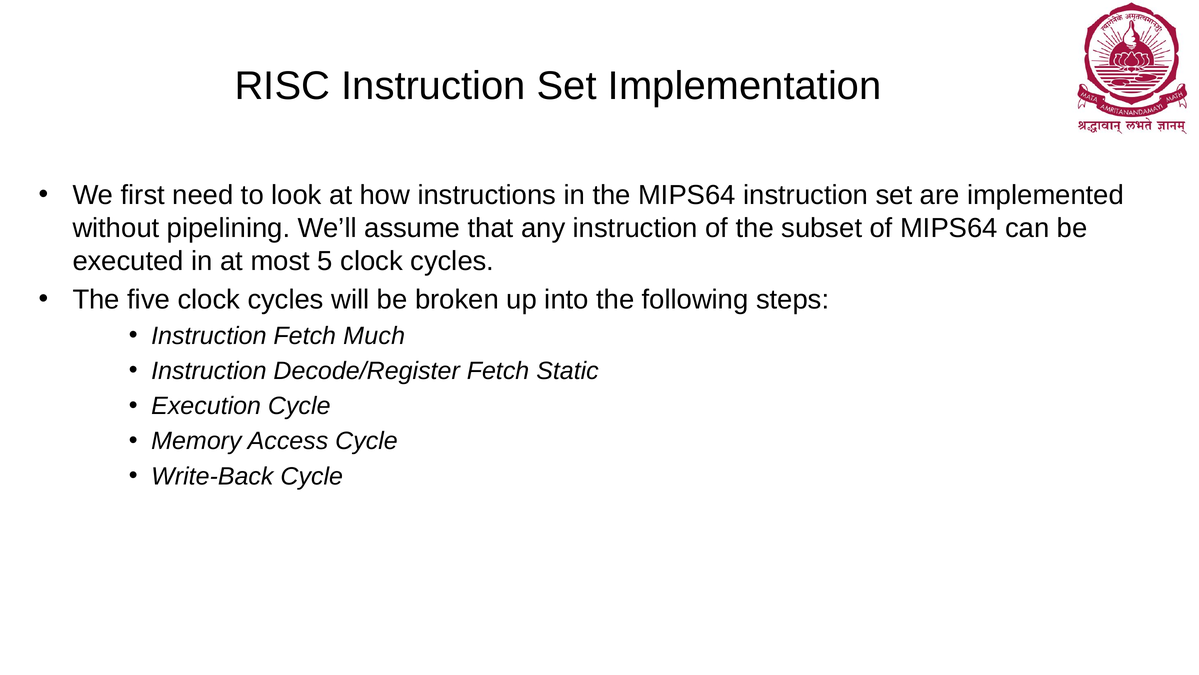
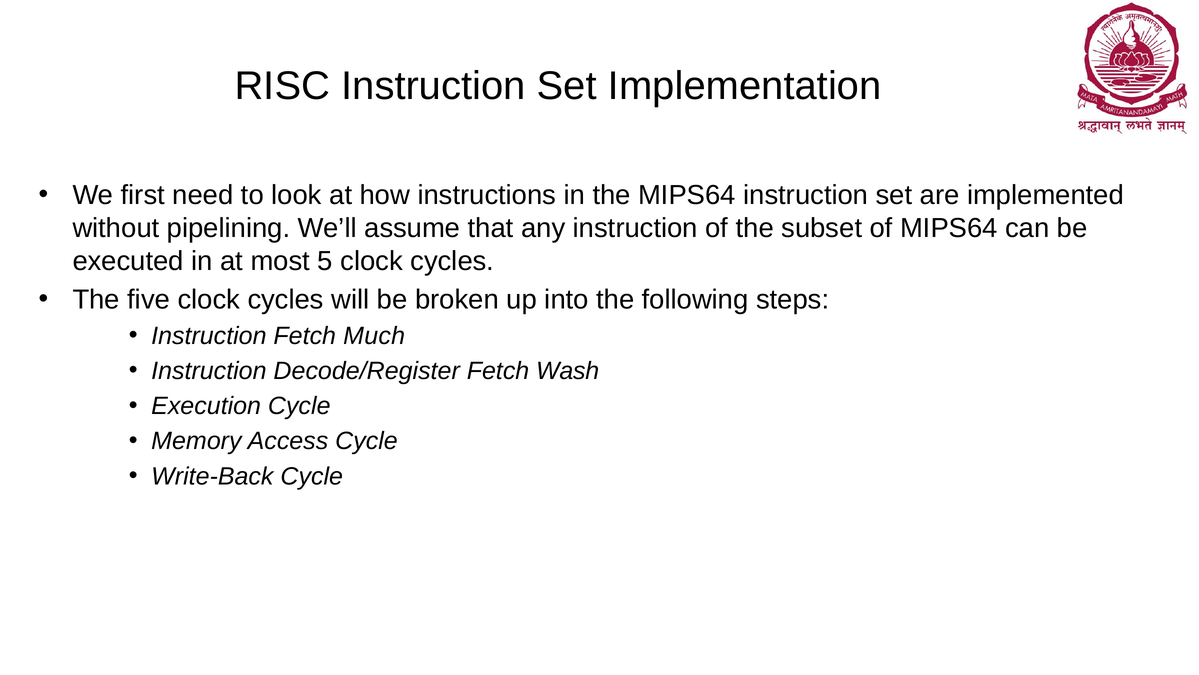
Static: Static -> Wash (568, 371)
